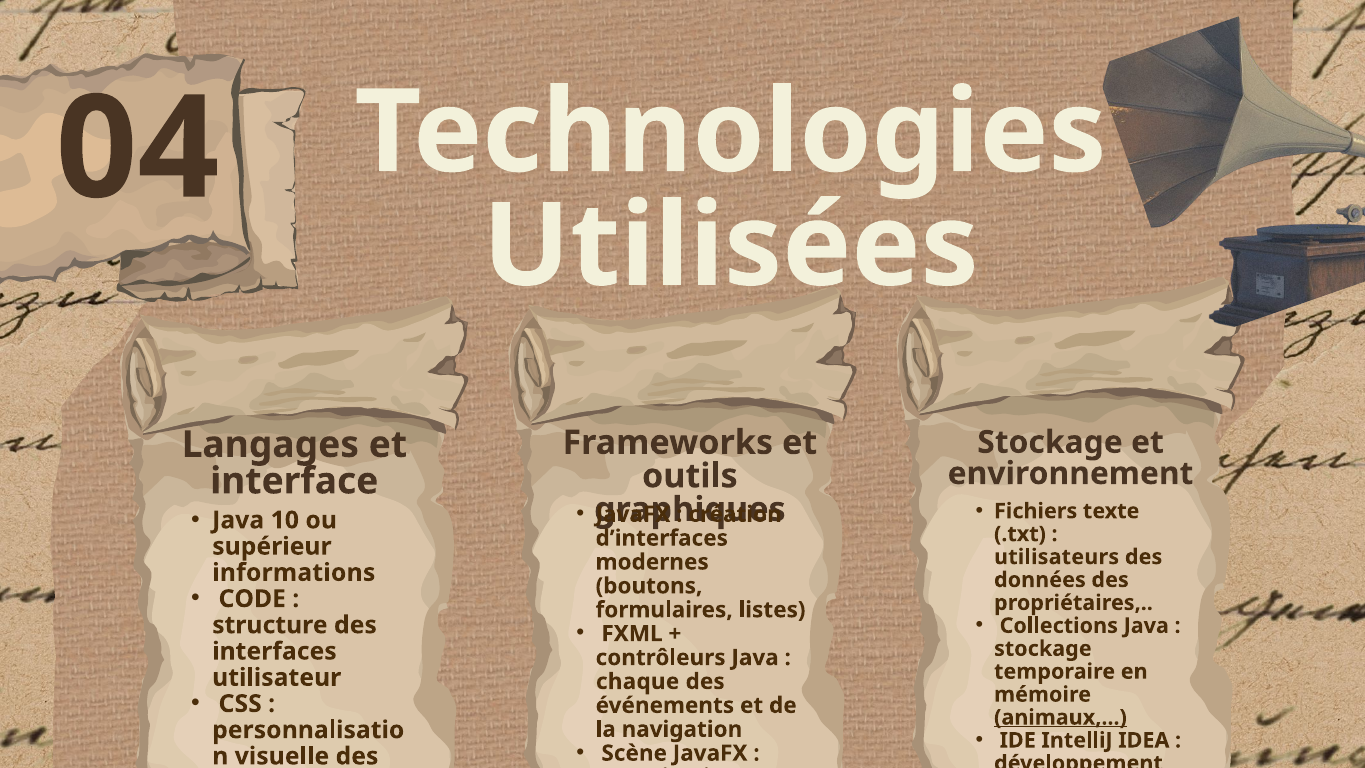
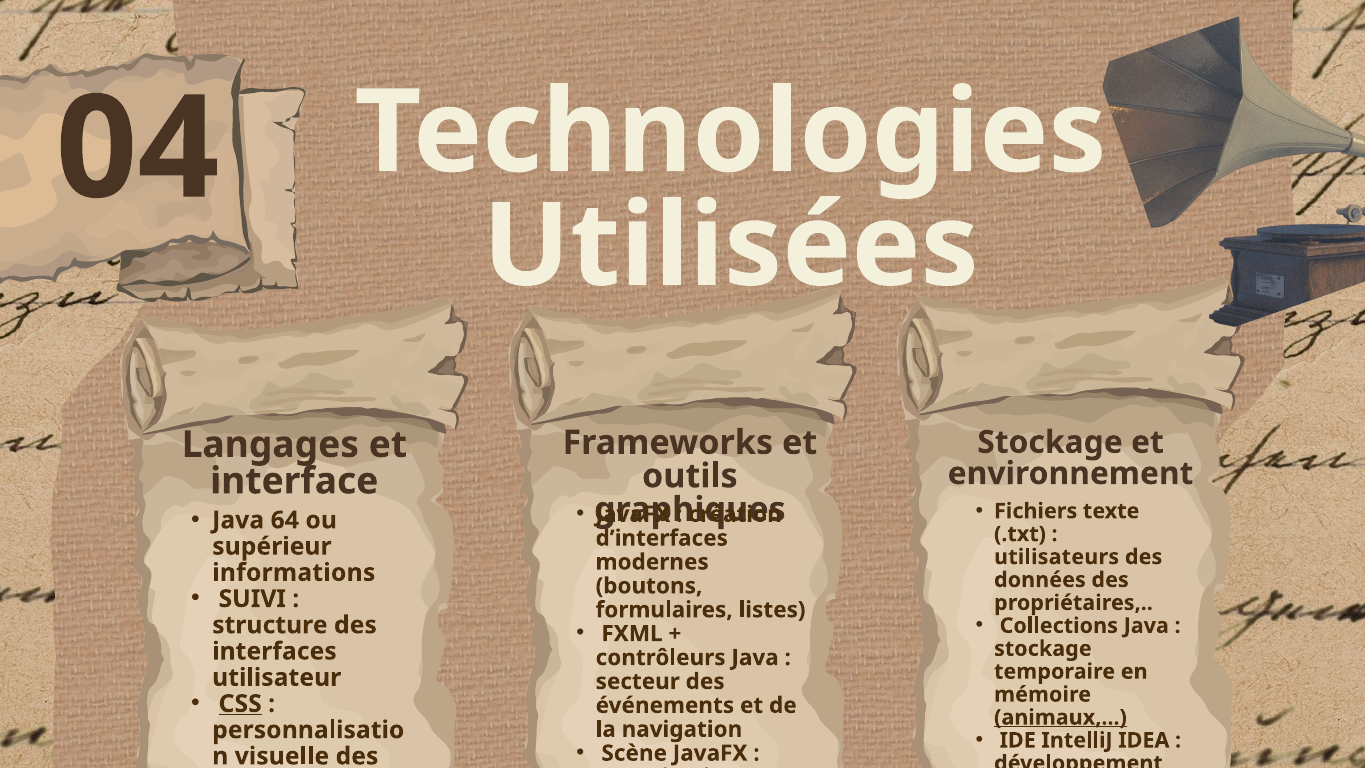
10: 10 -> 64 (285, 520)
CODE: CODE -> SUIVI (252, 599)
chaque: chaque -> secteur (638, 681)
CSS underline: none -> present (240, 704)
